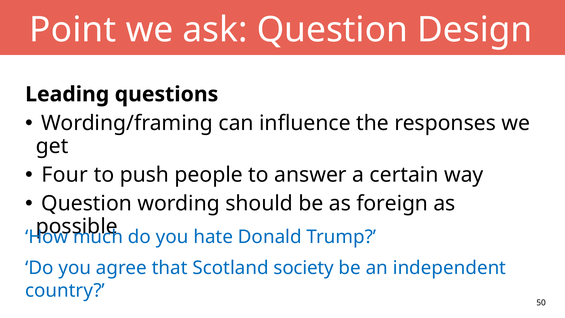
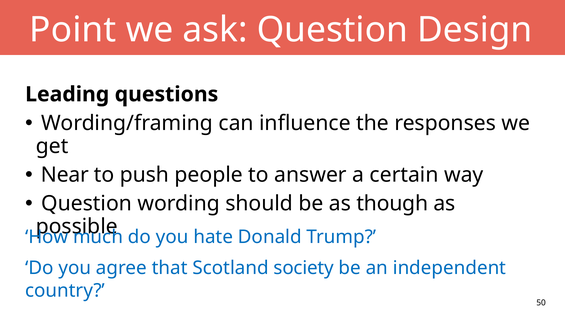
Four: Four -> Near (65, 175)
foreign: foreign -> though (392, 203)
